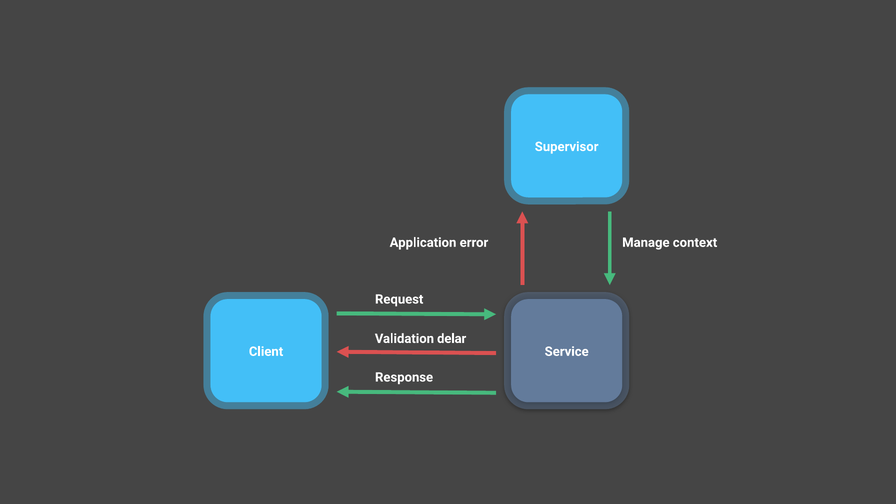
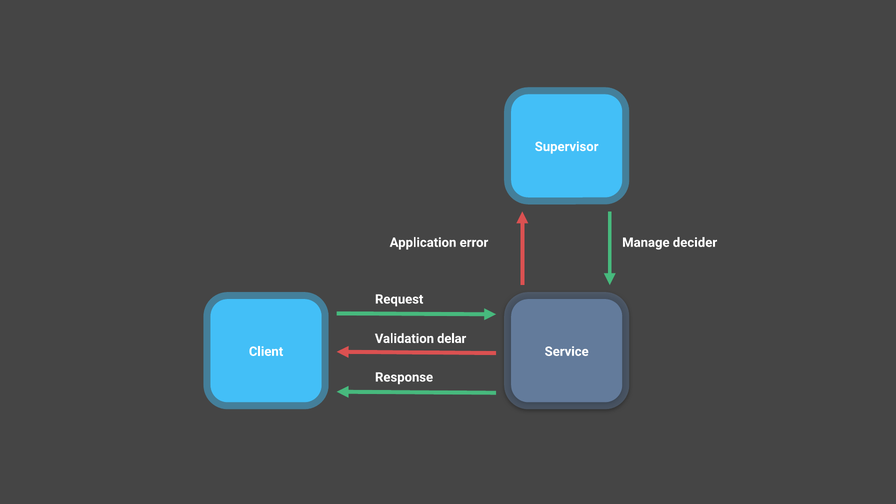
context: context -> decider (695, 243)
